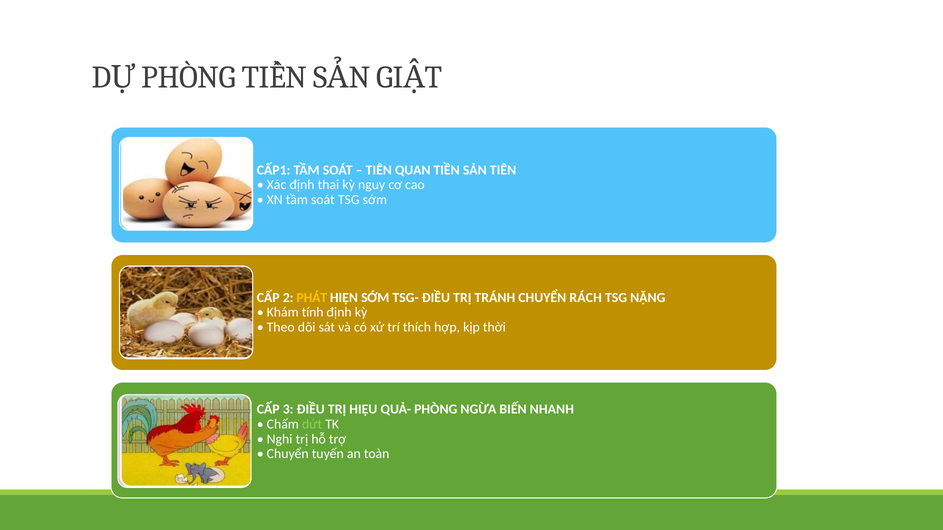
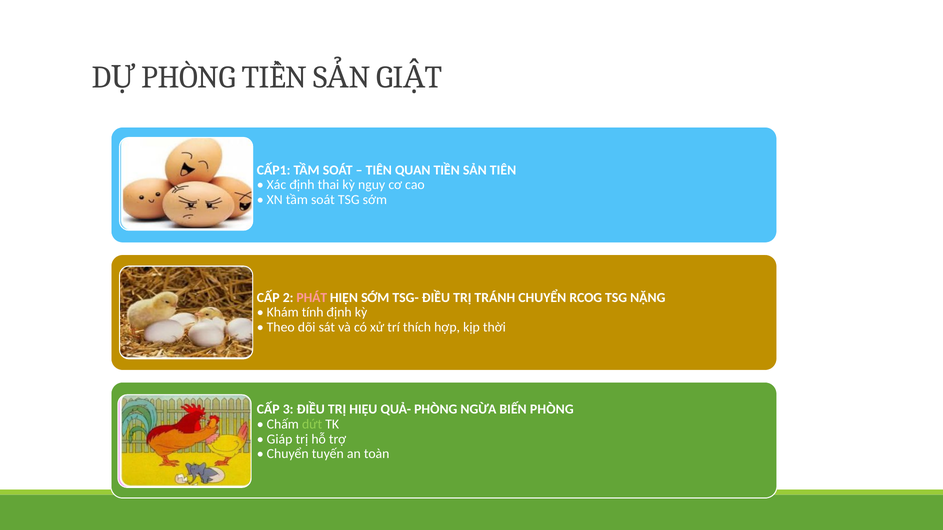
PHÁT colour: yellow -> pink (312, 298)
RÁCH: RÁCH -> RCOG (586, 298)
BIẾN NHANH: NHANH -> PHÒNG (552, 410)
Nghi: Nghi -> Giáp (280, 439)
